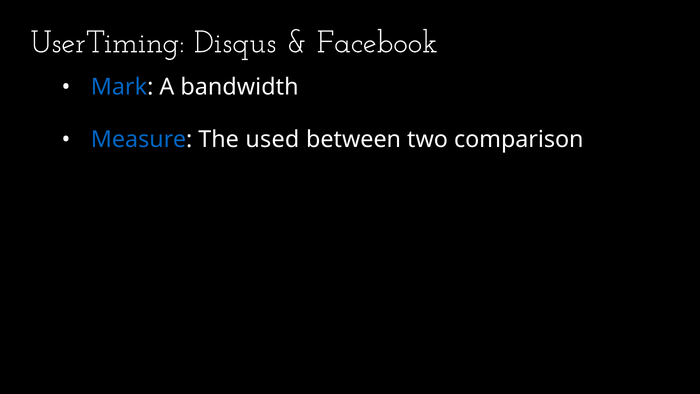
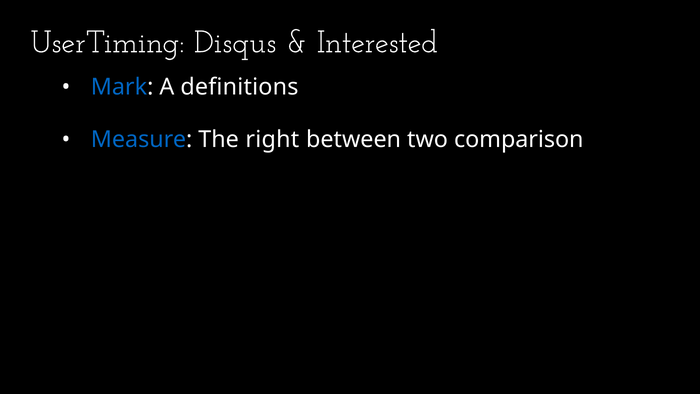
Facebook: Facebook -> Interested (377, 42)
bandwidth: bandwidth -> definitions (239, 87)
used: used -> right (272, 139)
